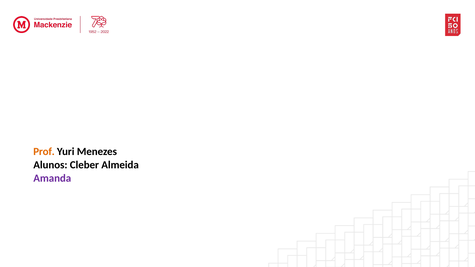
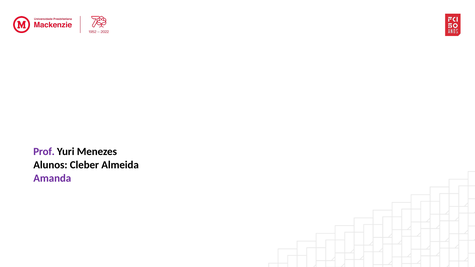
Prof colour: orange -> purple (44, 152)
